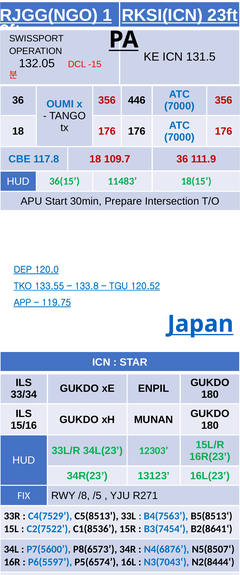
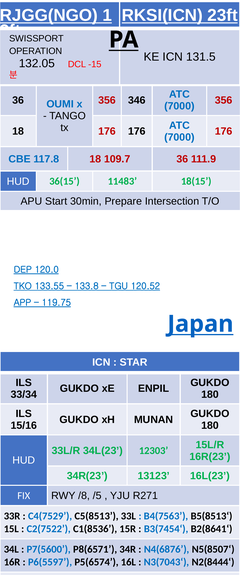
446: 446 -> 346 (137, 100)
P8(6573: P8(6573 -> P8(6571 (95, 548)
